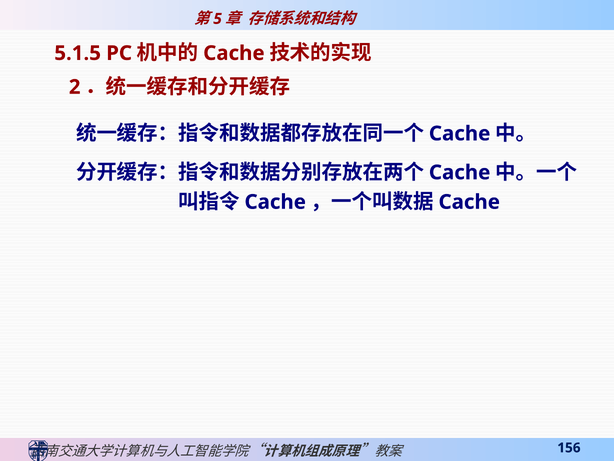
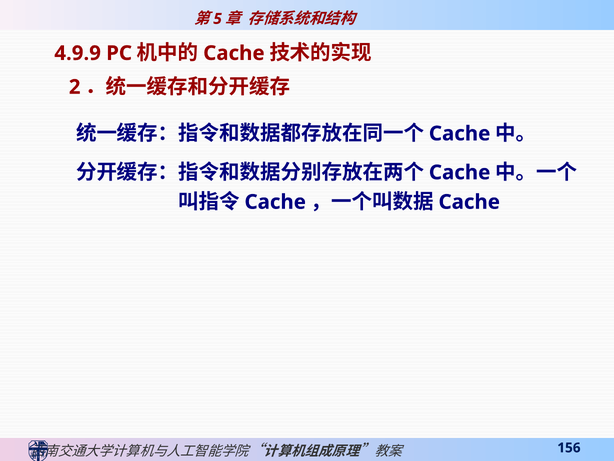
5.1.5: 5.1.5 -> 4.9.9 (78, 53)
